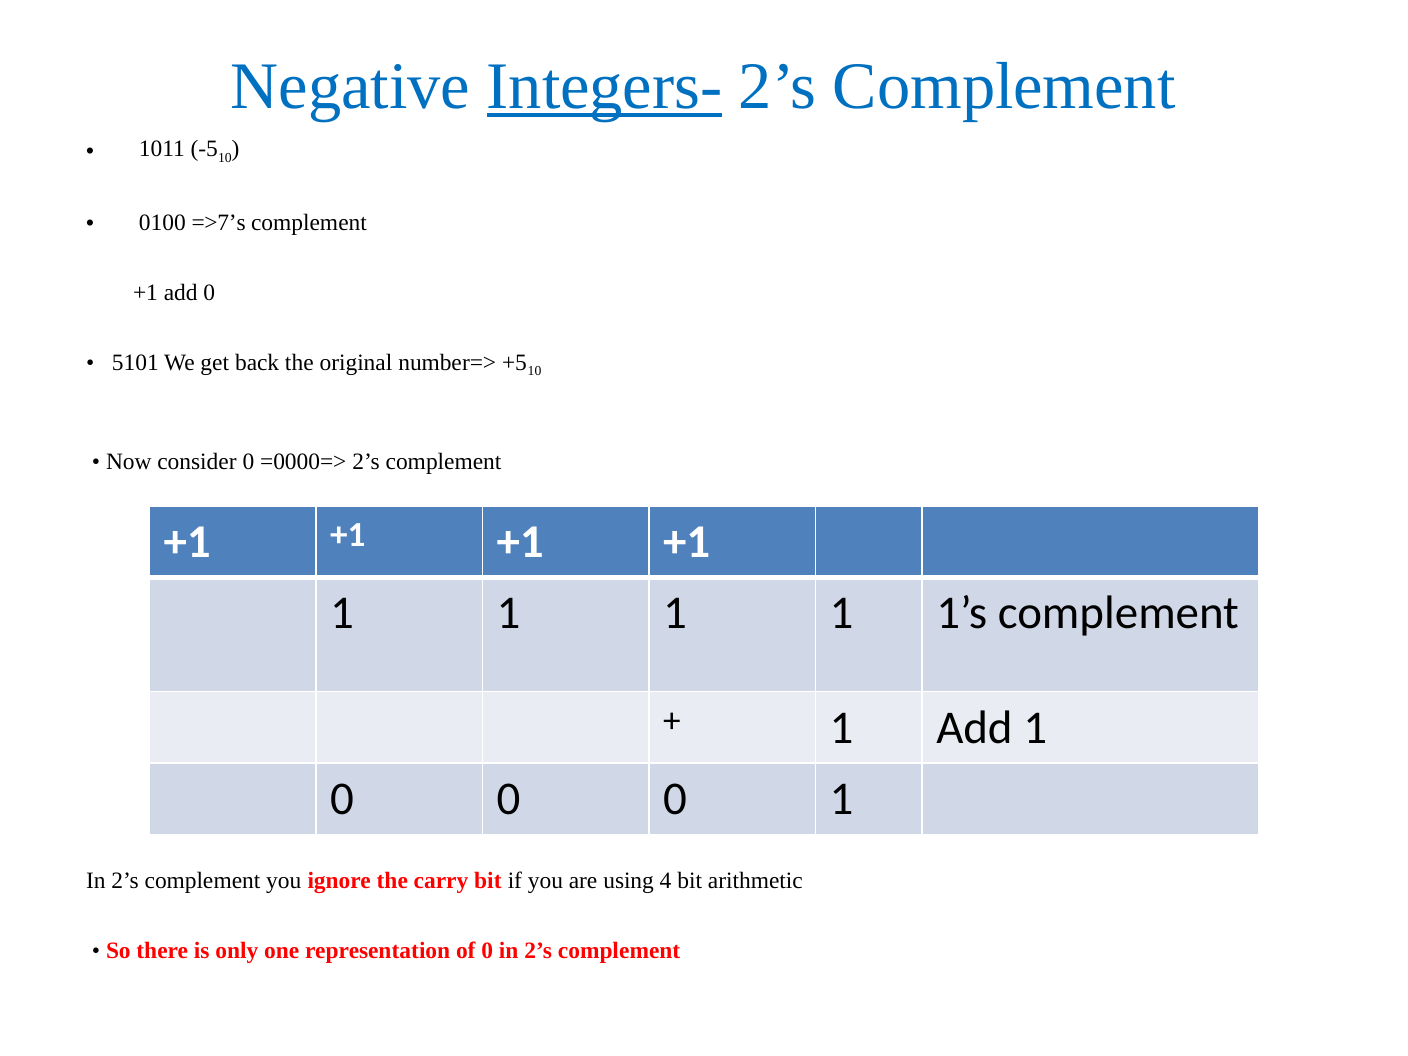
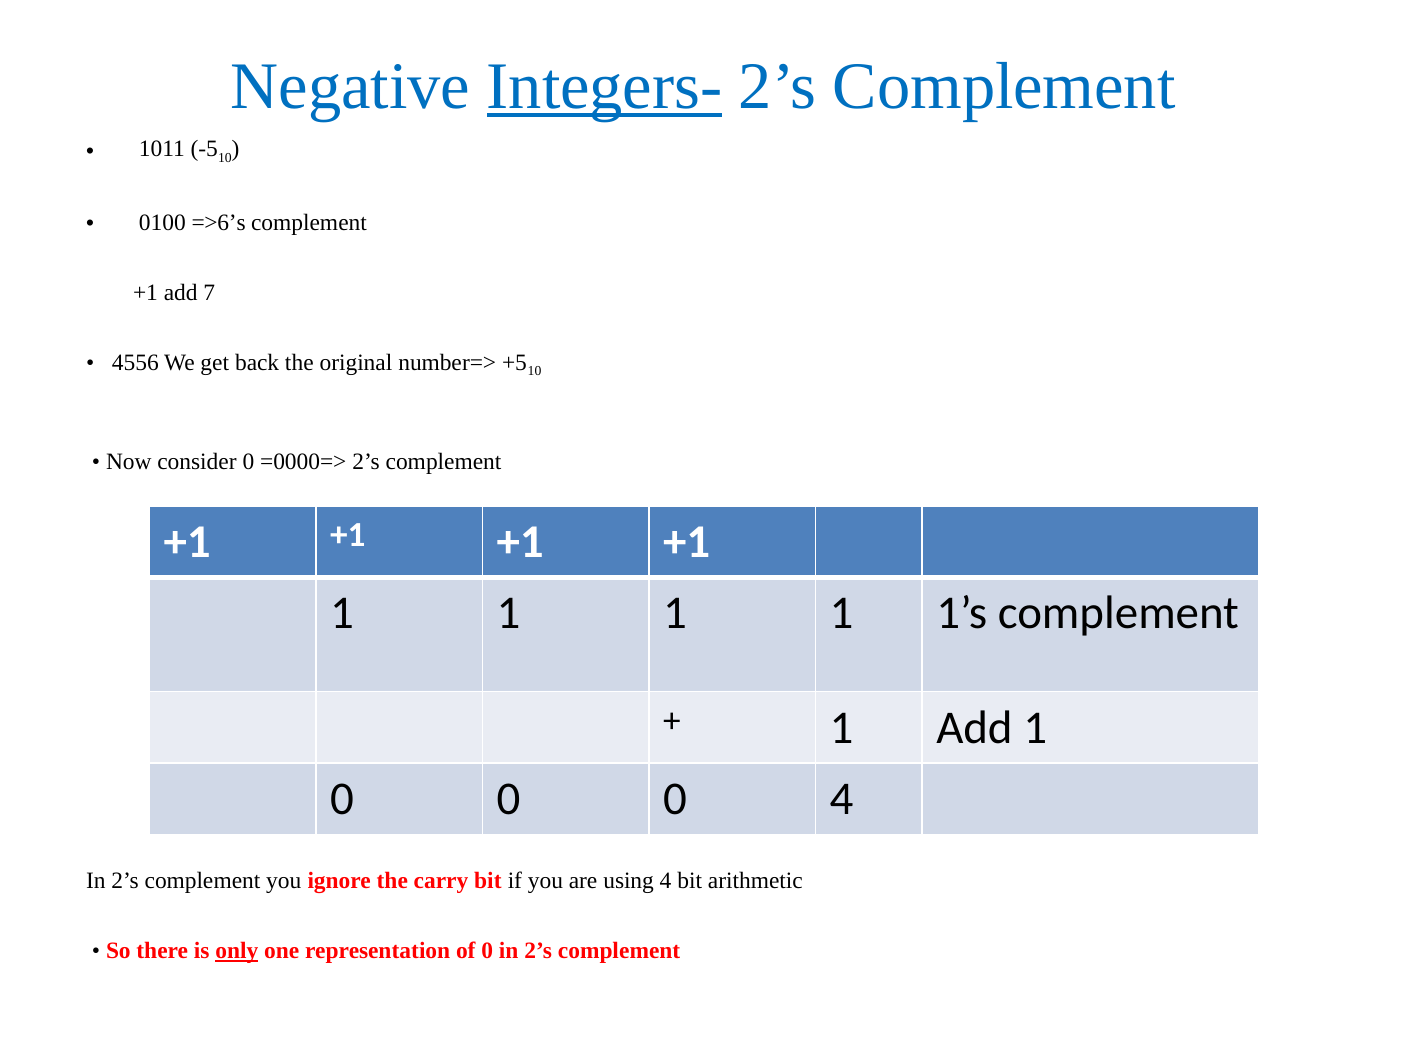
=>7’s: =>7’s -> =>6’s (219, 223)
add 0: 0 -> 7 (209, 292)
5101: 5101 -> 4556 (135, 362)
0 1: 1 -> 4 (841, 799)
only underline: none -> present (237, 951)
